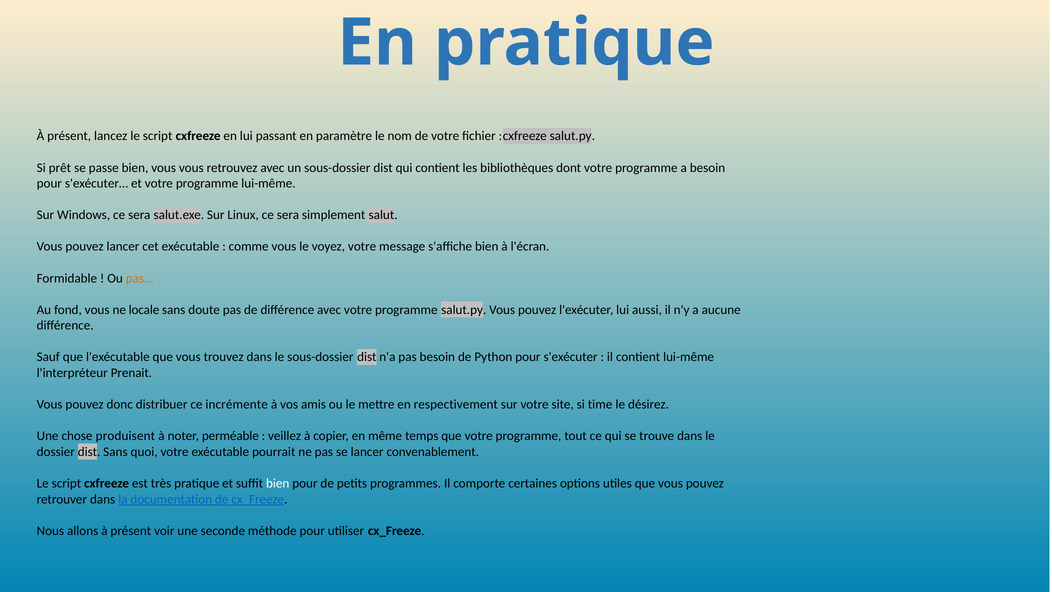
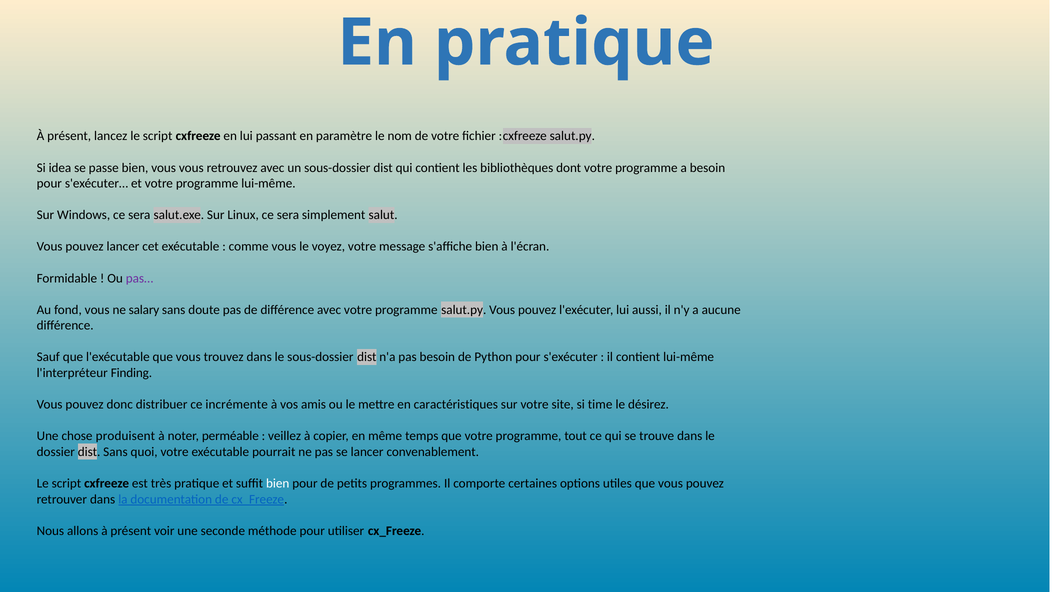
prêt: prêt -> idea (60, 168)
pas… colour: orange -> purple (139, 278)
locale: locale -> salary (144, 310)
Prenait: Prenait -> Finding (131, 373)
respectivement: respectivement -> caractéristiques (456, 404)
